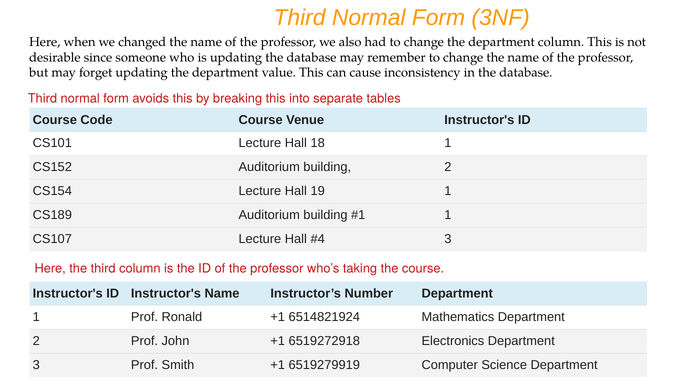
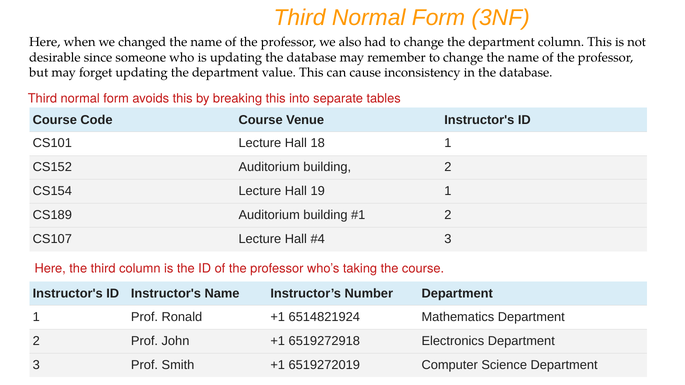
1: 1 -> 2 (448, 215)
6519279919: 6519279919 -> 6519272019 (324, 365)
